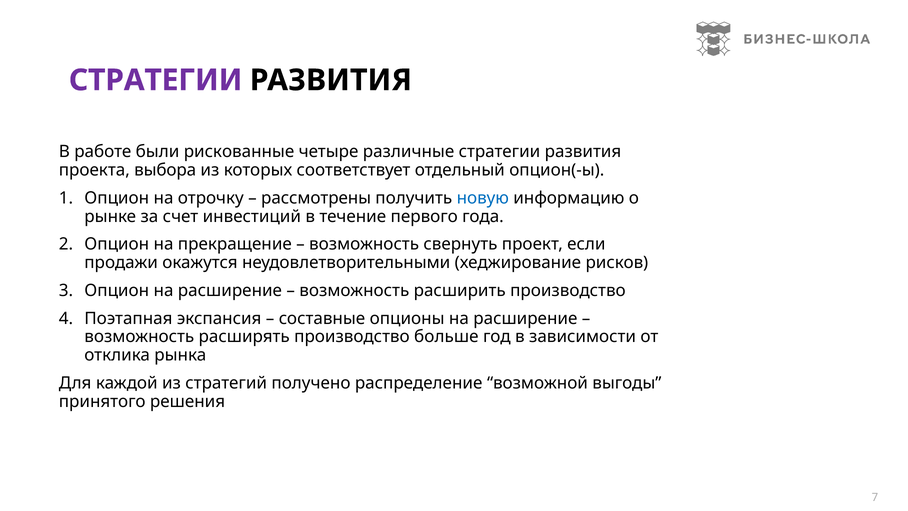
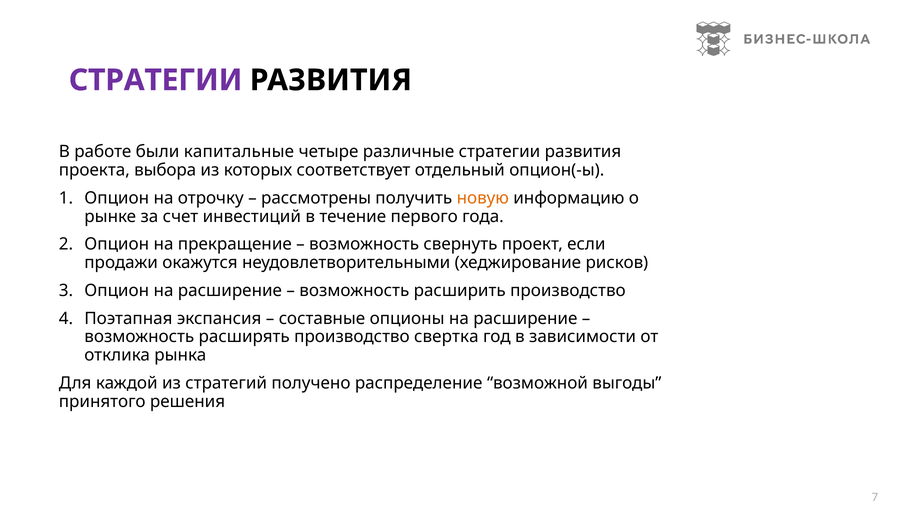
рискованные: рискованные -> капитальные (239, 152)
новую colour: blue -> orange (483, 198)
больше: больше -> свертка (446, 337)
